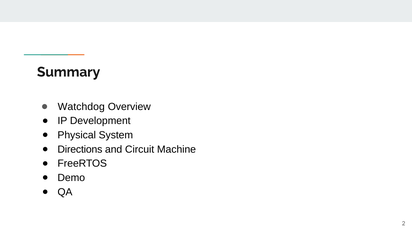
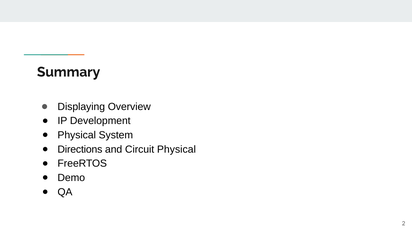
Watchdog: Watchdog -> Displaying (81, 107)
Circuit Machine: Machine -> Physical (176, 149)
